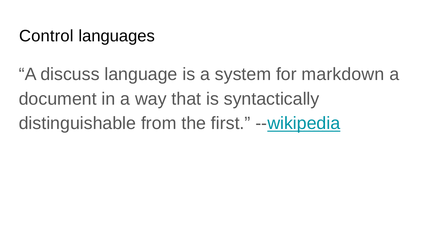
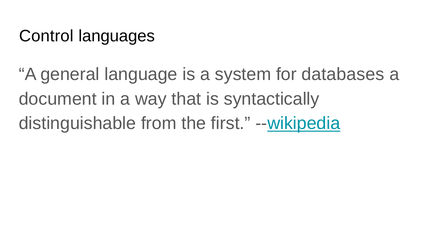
discuss: discuss -> general (70, 74)
markdown: markdown -> databases (343, 74)
